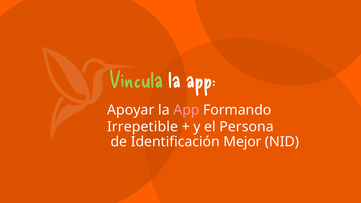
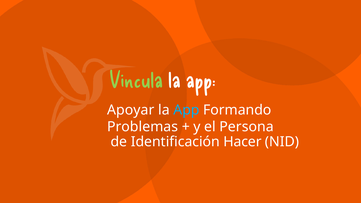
App colour: pink -> light blue (186, 110)
Irrepetible: Irrepetible -> Problemas (143, 127)
Mejor: Mejor -> Hacer (242, 142)
